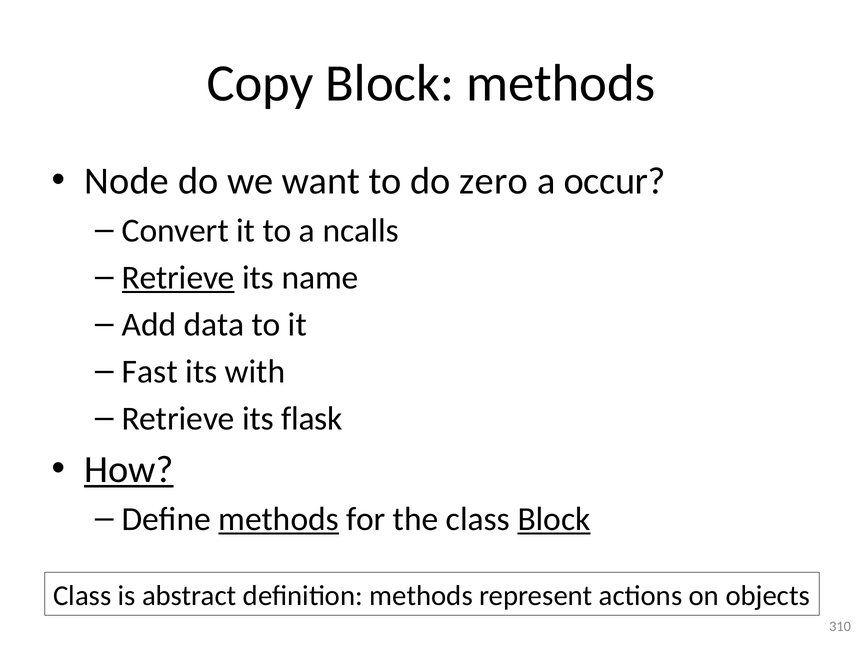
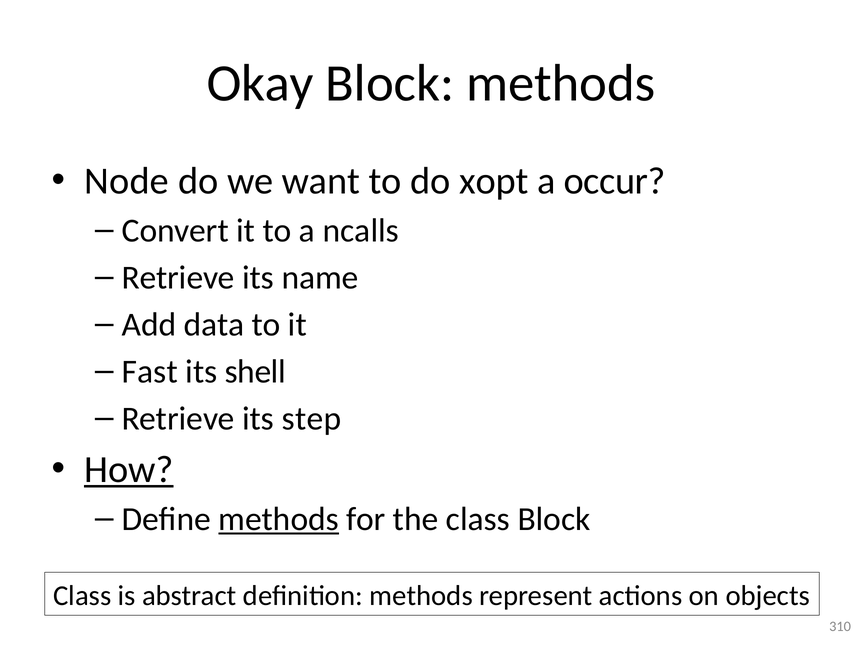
Copy: Copy -> Okay (260, 84)
zero: zero -> xopt (494, 181)
Retrieve underline: present -> none (178, 278)
with: with -> shell (255, 372)
flask: flask -> step (312, 419)
Block underline: present -> none (554, 519)
